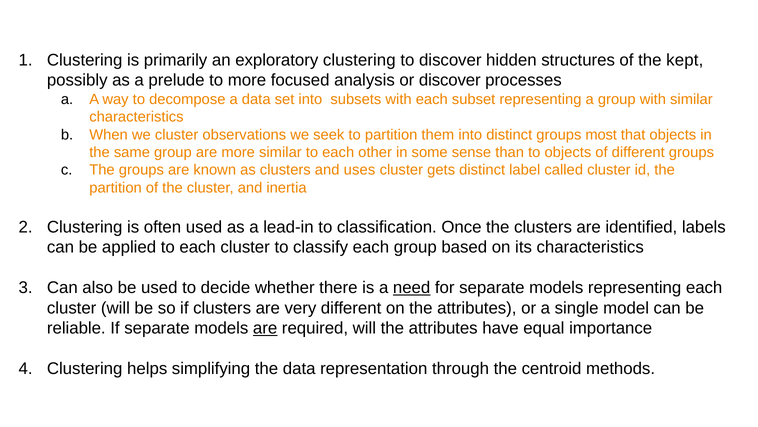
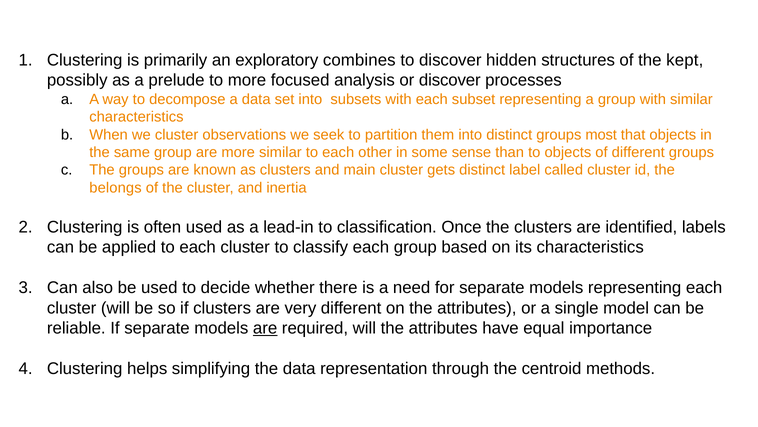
exploratory clustering: clustering -> combines (359, 60)
uses: uses -> main (360, 170)
partition: partition -> belongs (115, 188)
need underline: present -> none (412, 287)
